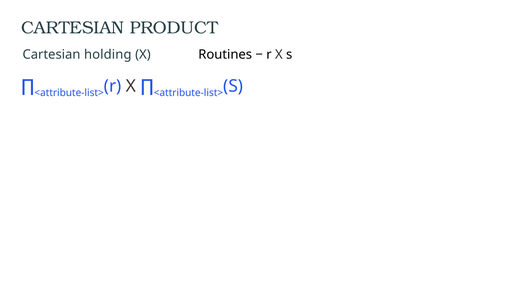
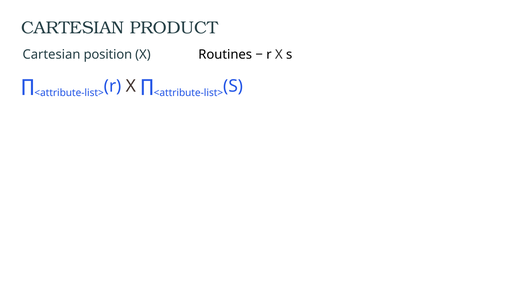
holding: holding -> position (108, 54)
